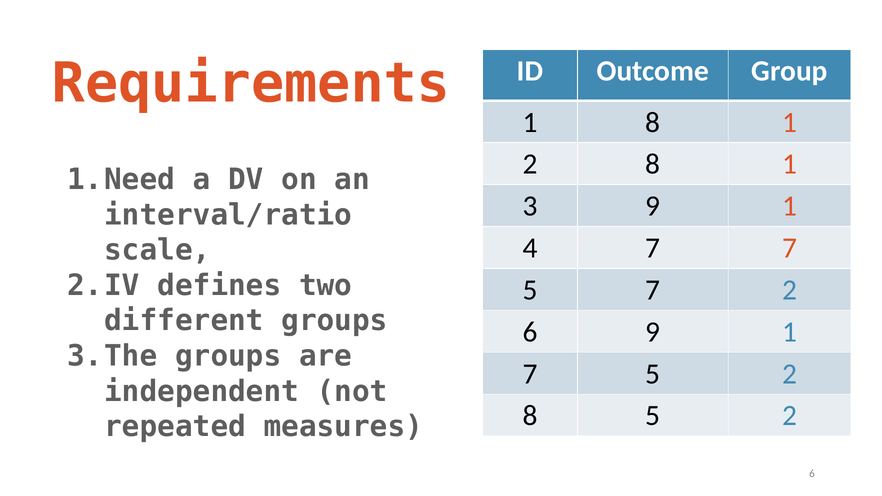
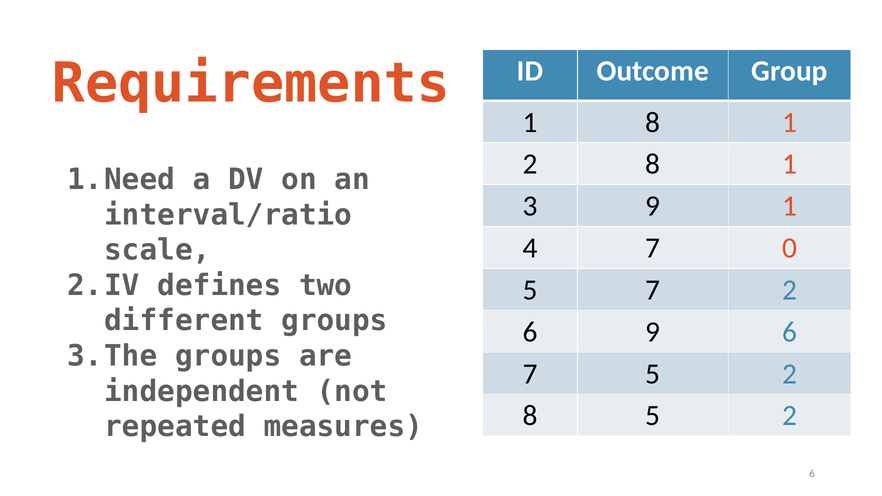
7 7: 7 -> 0 (790, 248)
6 9 1: 1 -> 6 (790, 332)
